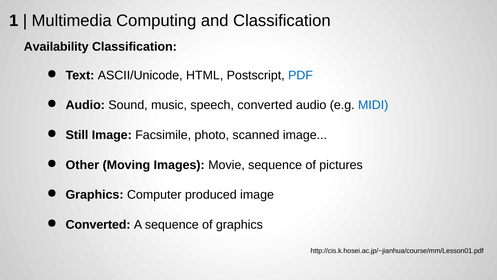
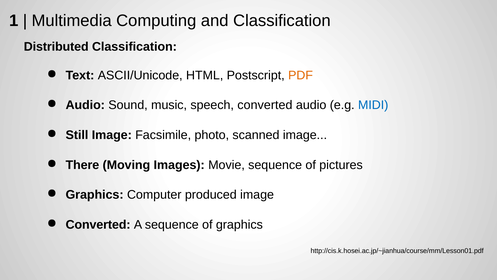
Availability: Availability -> Distributed (56, 47)
PDF colour: blue -> orange (301, 75)
Other: Other -> There (82, 165)
